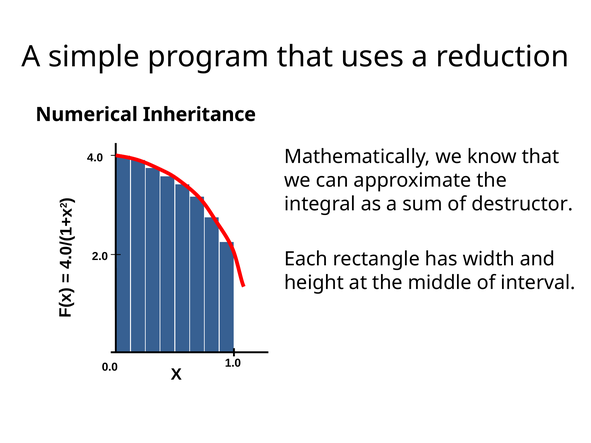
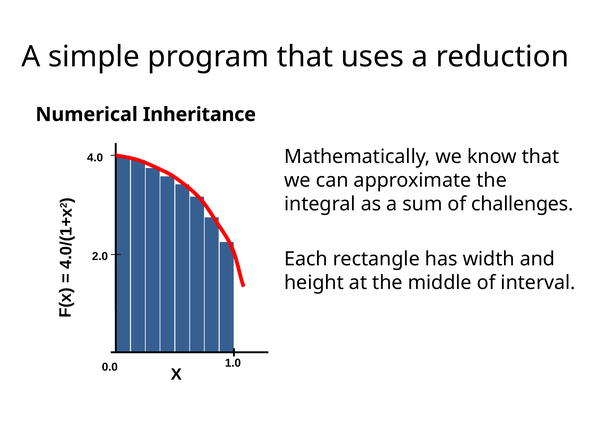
destructor: destructor -> challenges (522, 204)
